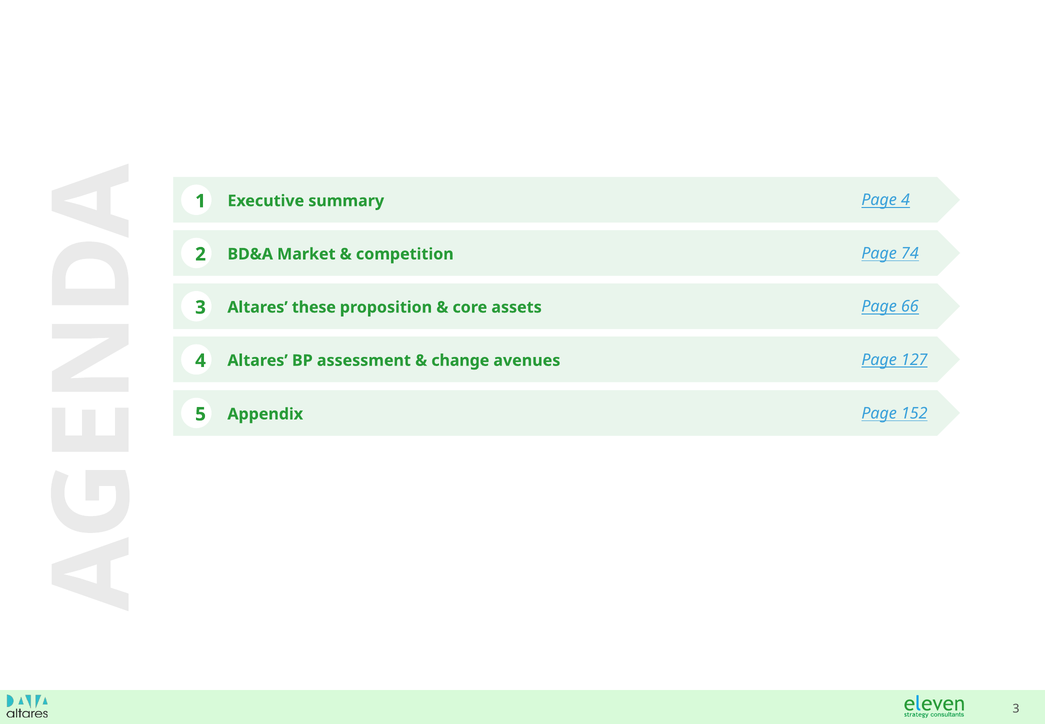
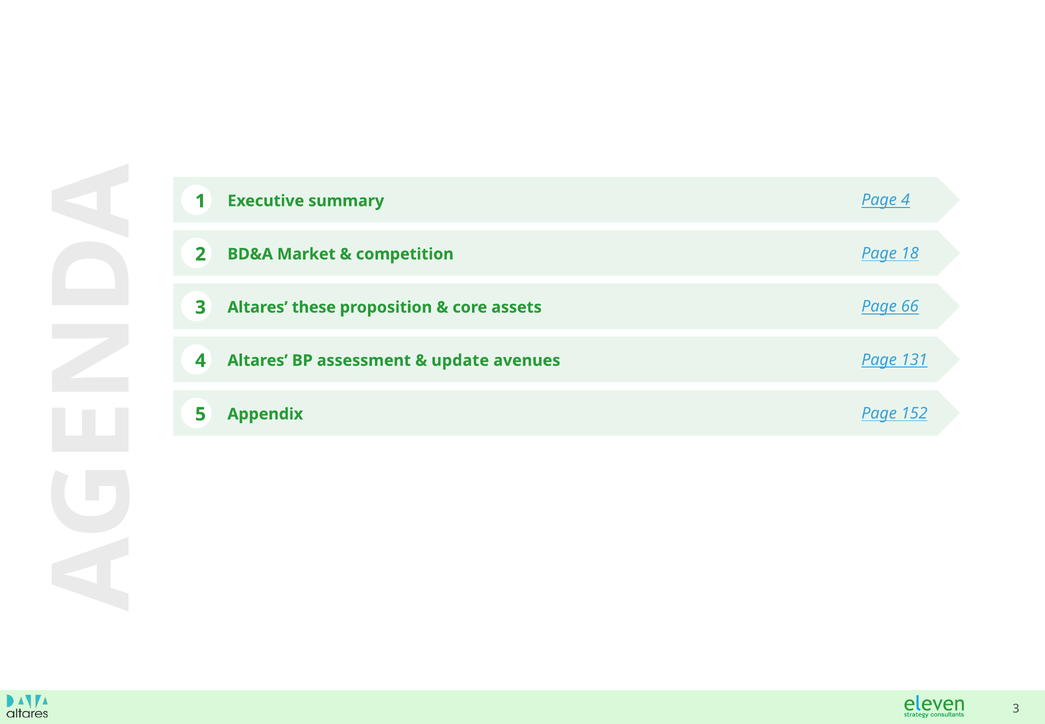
74: 74 -> 18 (910, 253)
127: 127 -> 131 (914, 360)
change: change -> update (460, 360)
